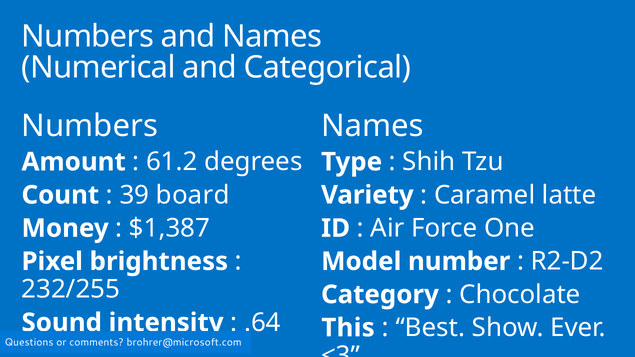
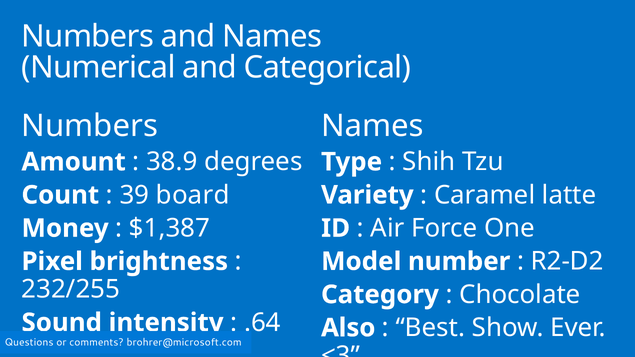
61.2: 61.2 -> 38.9 (172, 162)
This: This -> Also (348, 328)
